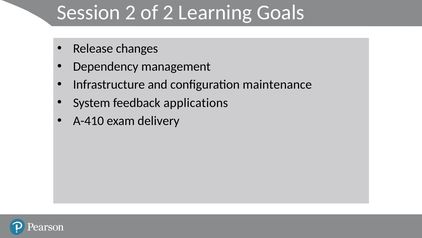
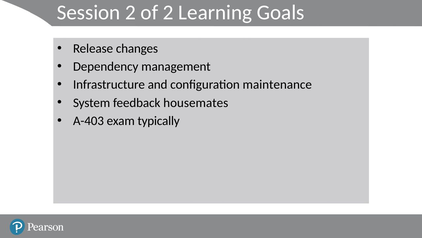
applications: applications -> housemates (196, 102)
A-410: A-410 -> A-403 (88, 121)
delivery: delivery -> typically (159, 121)
